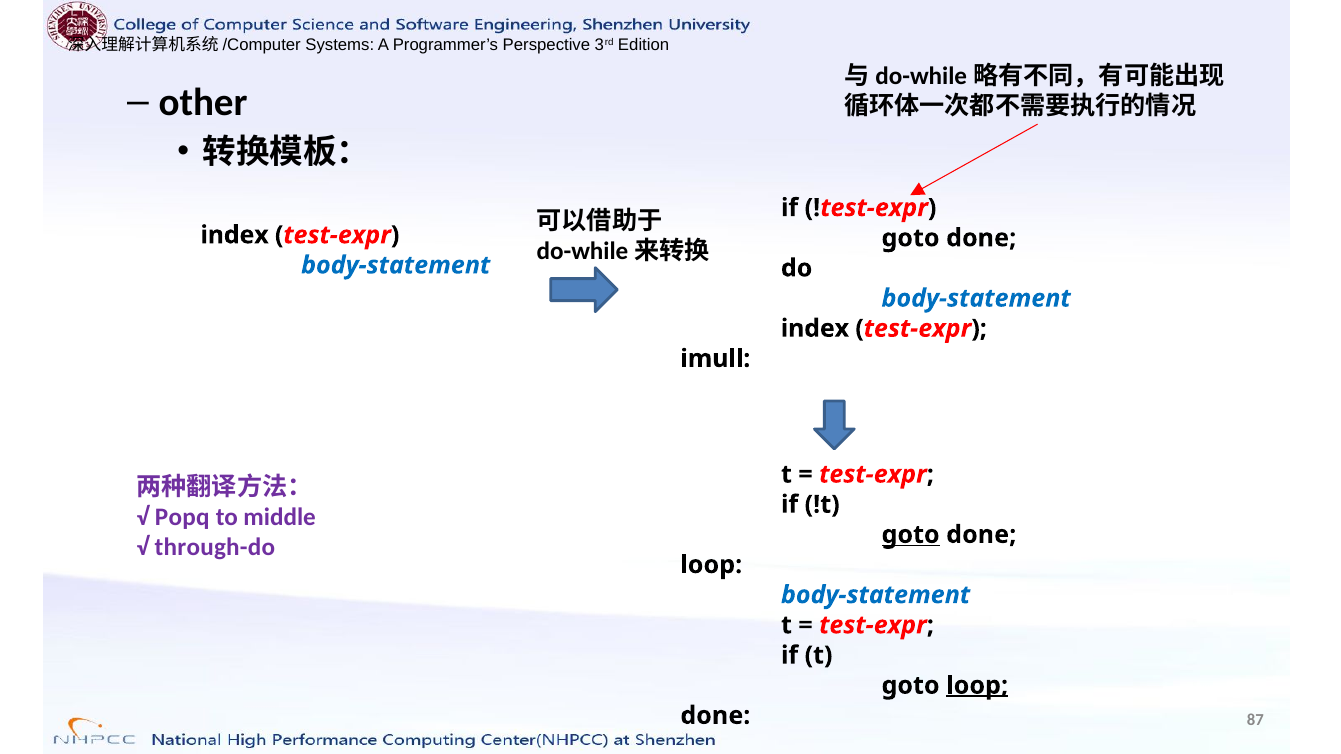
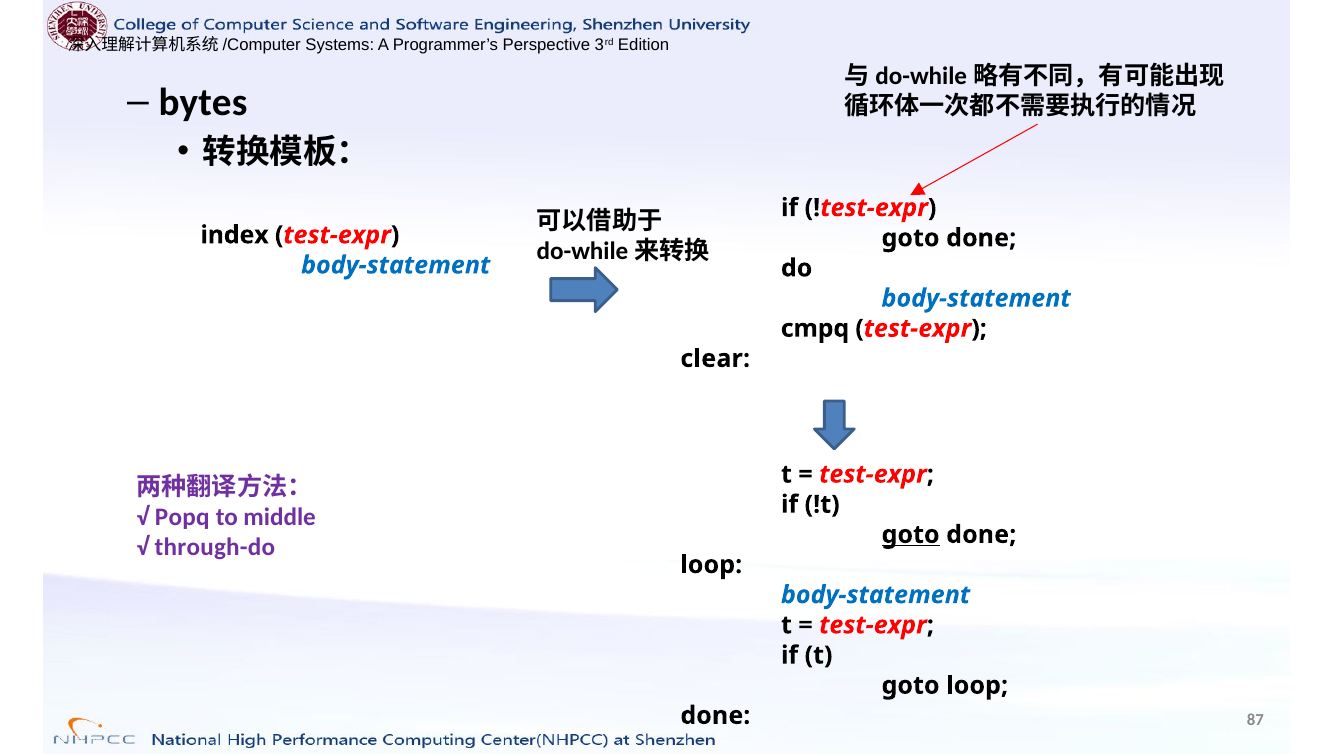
other: other -> bytes (203, 103)
index: index -> cmpq (815, 329)
imull: imull -> clear (715, 359)
loop underline: present -> none (977, 686)
